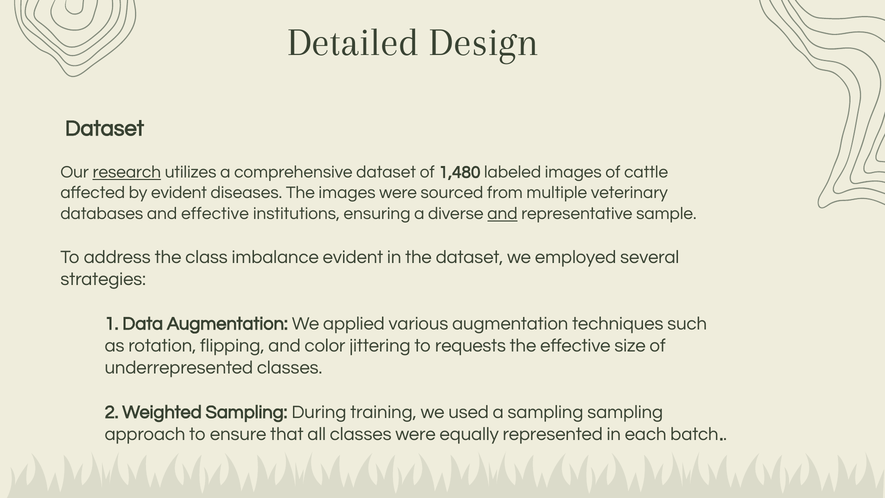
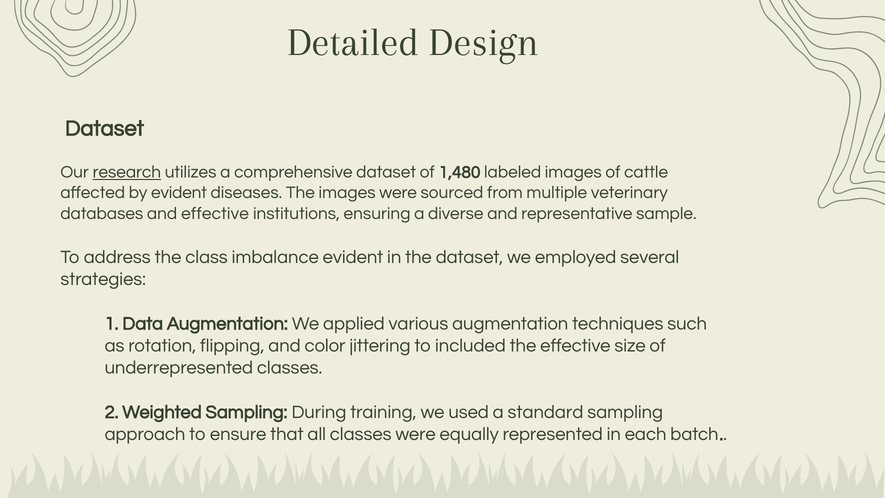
and underline: present -> none (502, 213)
requests: requests -> included (470, 345)
a sampling: sampling -> standard (545, 412)
